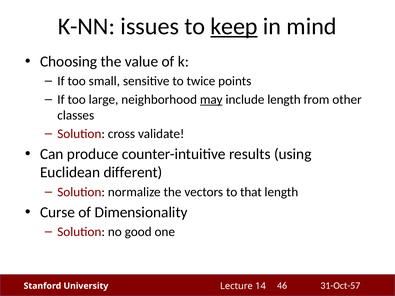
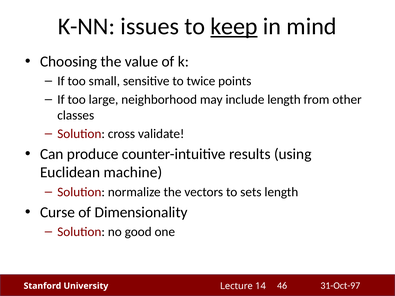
may underline: present -> none (211, 100)
different: different -> machine (133, 173)
that: that -> sets (251, 192)
31-Oct-57: 31-Oct-57 -> 31-Oct-97 (340, 286)
